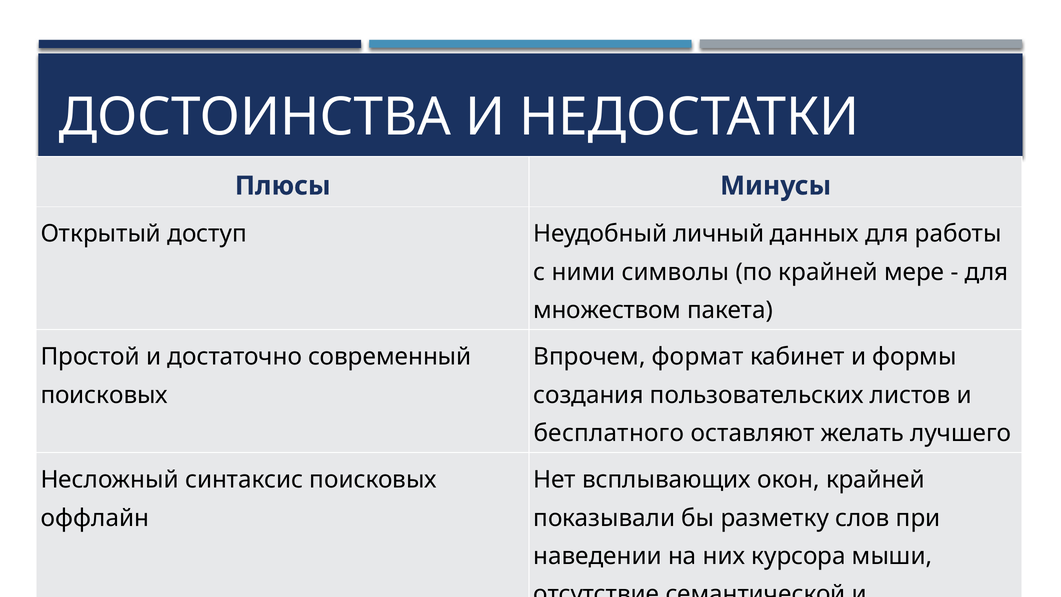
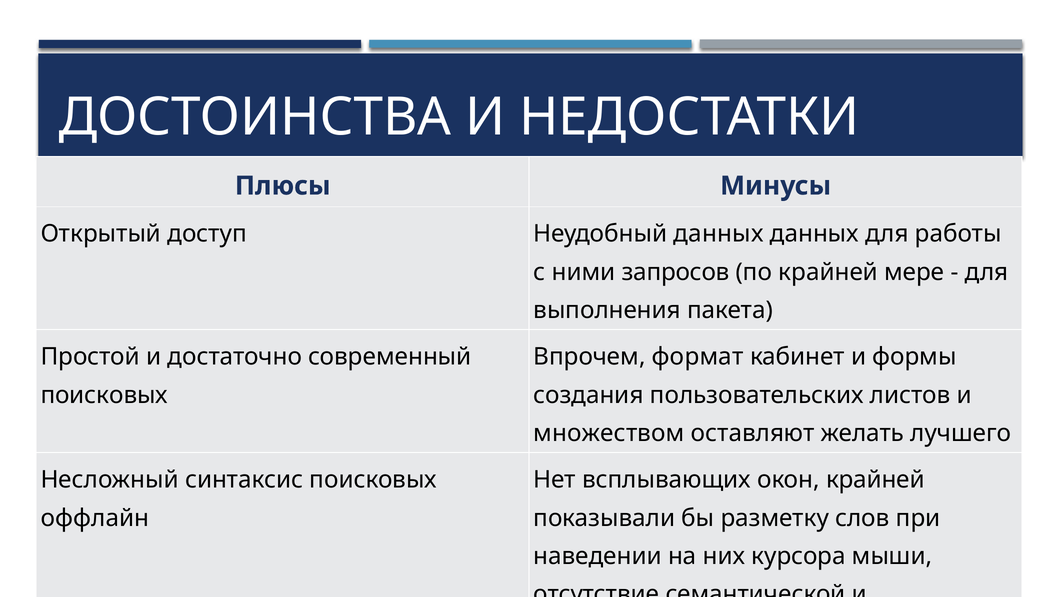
Неудобный личный: личный -> данных (718, 234)
символы: символы -> запросов (676, 272)
множеством: множеством -> выполнения (607, 310)
бесплатного: бесплатного -> множеством (609, 433)
